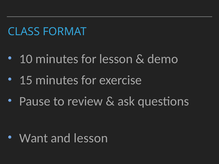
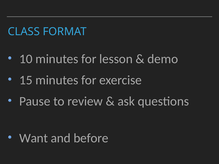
and lesson: lesson -> before (91, 138)
